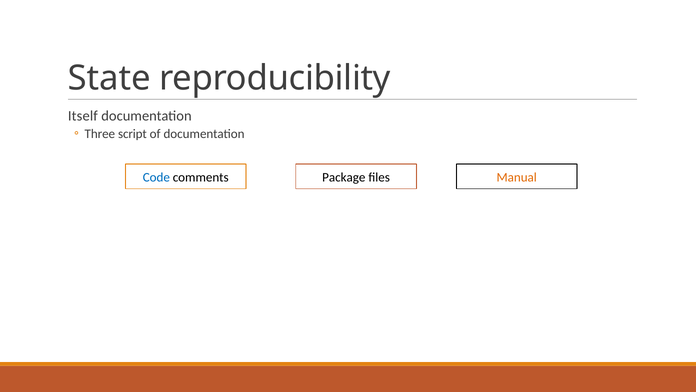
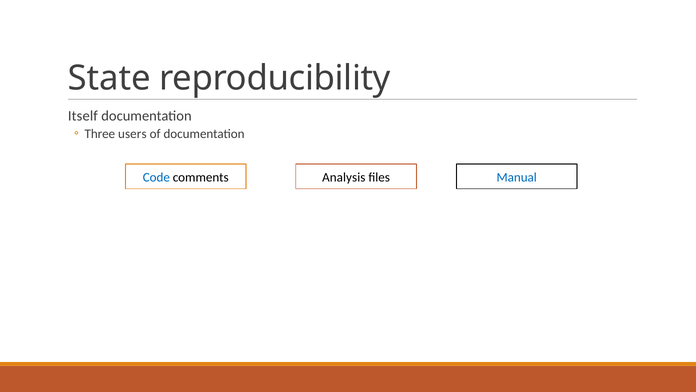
script: script -> users (132, 134)
Package: Package -> Analysis (344, 177)
Manual colour: orange -> blue (517, 177)
